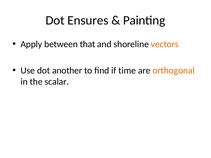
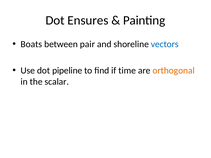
Apply: Apply -> Boats (31, 44)
that: that -> pair (87, 44)
vectors colour: orange -> blue (165, 44)
another: another -> pipeline (67, 71)
